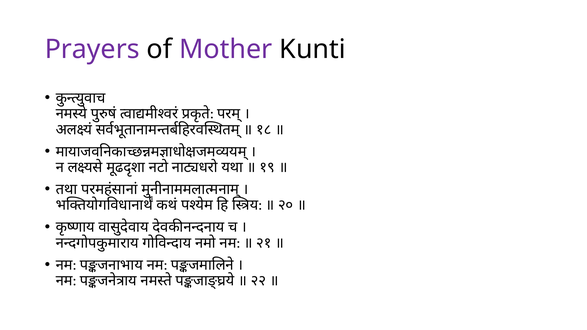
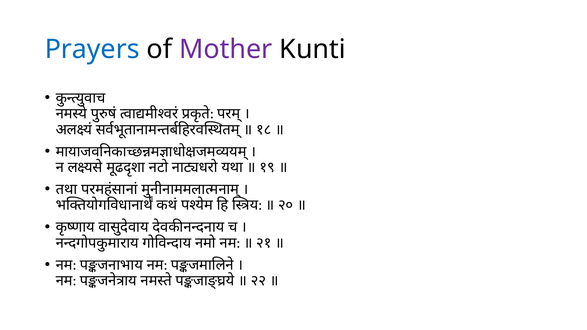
Prayers colour: purple -> blue (92, 49)
